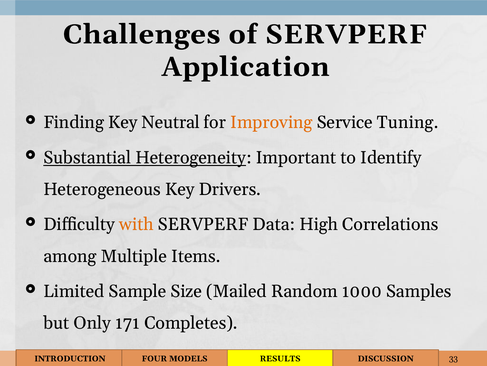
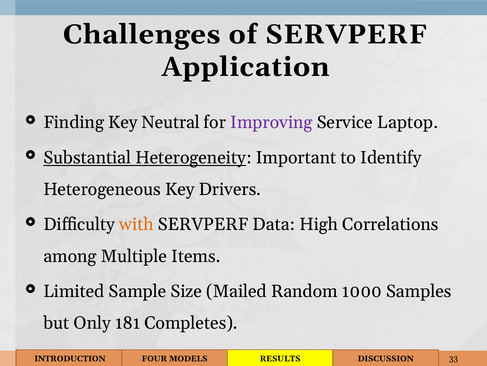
Improving colour: orange -> purple (271, 122)
Tuning: Tuning -> Laptop (408, 122)
171: 171 -> 181 (128, 322)
